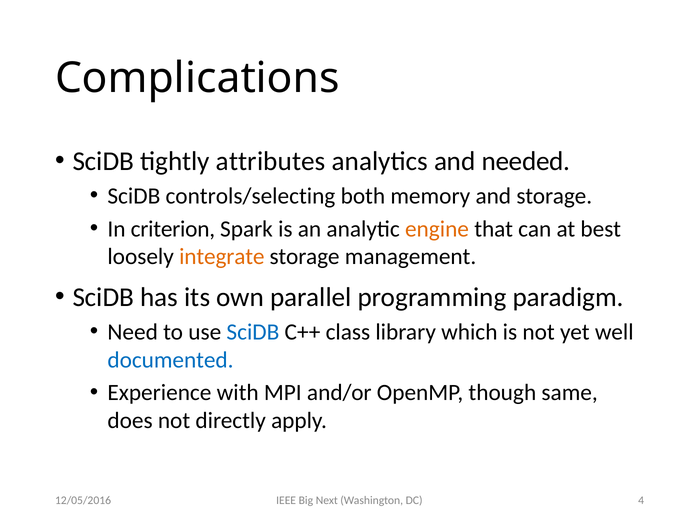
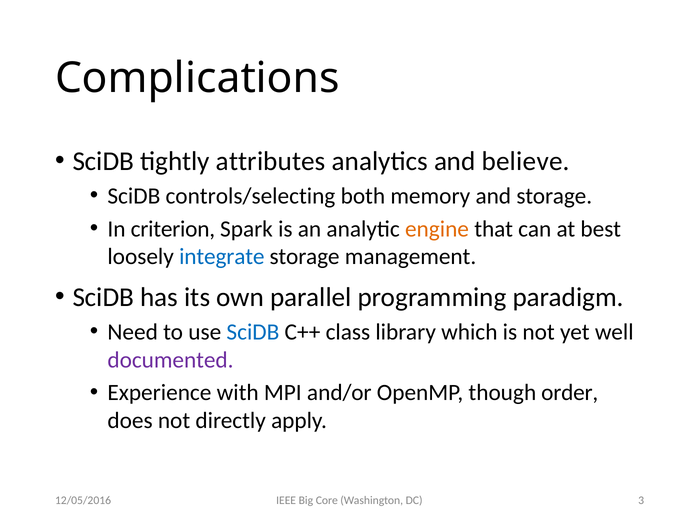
needed: needed -> believe (526, 161)
integrate colour: orange -> blue (222, 257)
documented colour: blue -> purple (171, 360)
same: same -> order (570, 393)
Next: Next -> Core (327, 501)
4: 4 -> 3 (641, 501)
